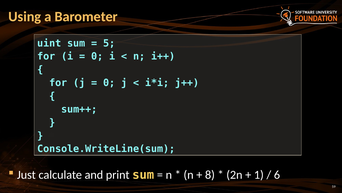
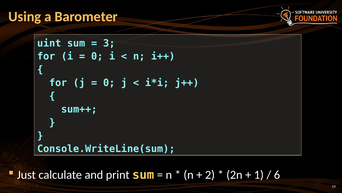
5: 5 -> 3 (109, 43)
8: 8 -> 2 (210, 174)
